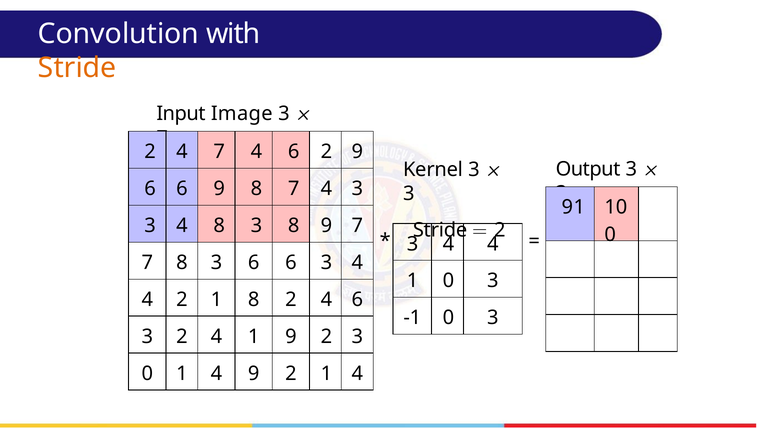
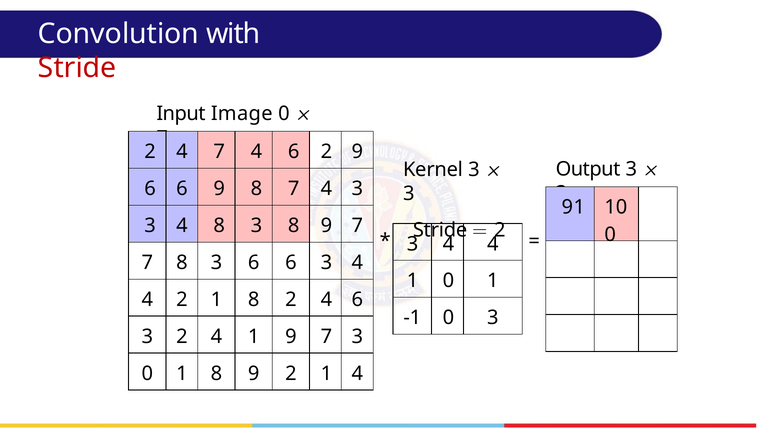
Stride colour: orange -> red (77, 68)
Image 3: 3 -> 0 (284, 114)
1 0 3: 3 -> 1 (493, 281)
1 9 2: 2 -> 7 (326, 336)
0 1 4: 4 -> 8 (216, 373)
